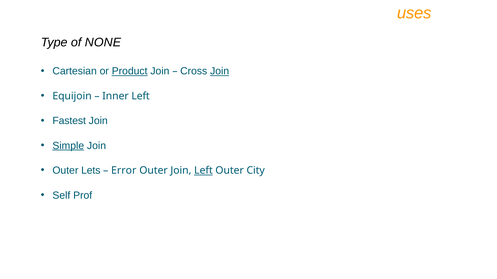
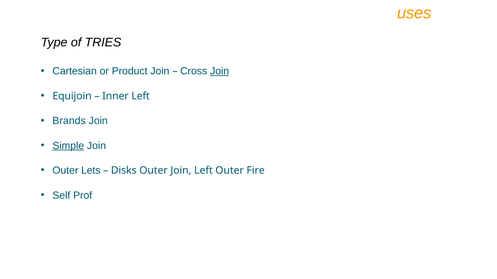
NONE: NONE -> TRIES (103, 42)
Product underline: present -> none (130, 71)
Fastest: Fastest -> Brands (69, 121)
Error: Error -> Disks (124, 171)
Left underline: present -> none (203, 171)
City: City -> Fire (256, 171)
